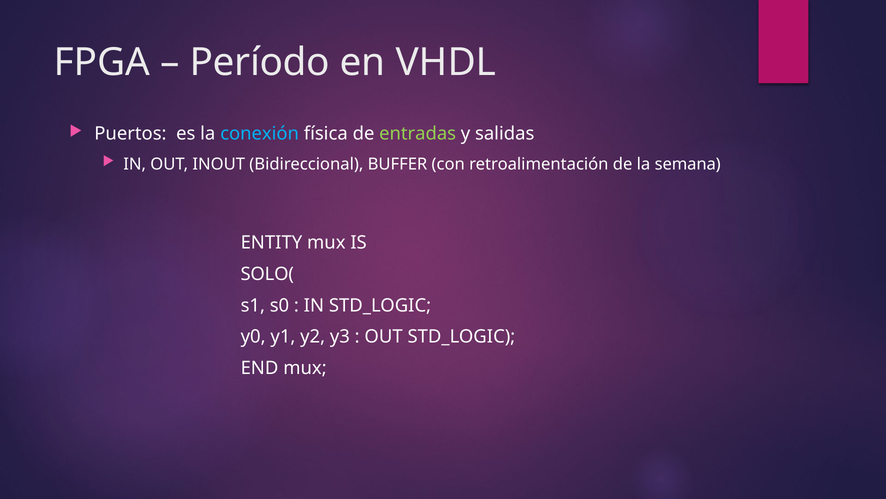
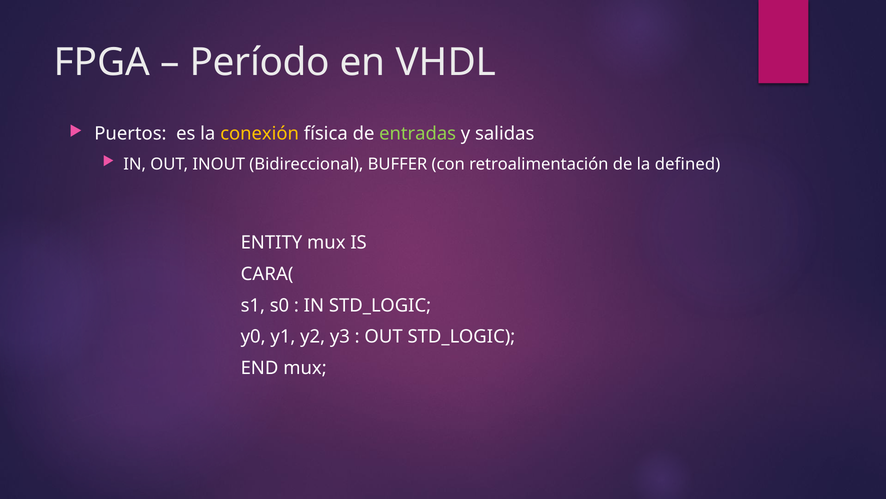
conexión colour: light blue -> yellow (260, 134)
semana: semana -> defined (688, 164)
SOLO(: SOLO( -> CARA( (267, 274)
